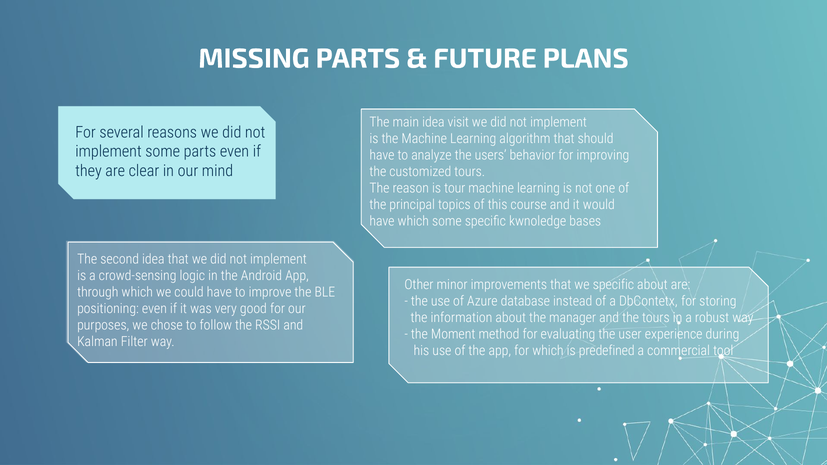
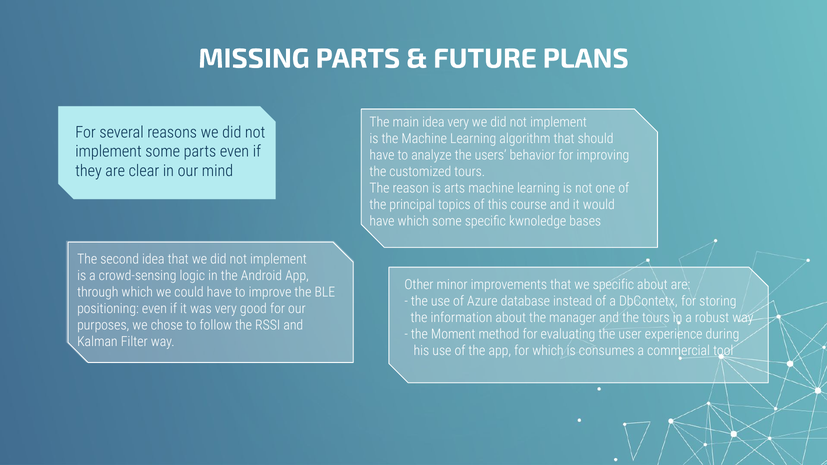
idea visit: visit -> very (458, 122)
tour: tour -> arts (455, 188)
predefined: predefined -> consumes (607, 351)
